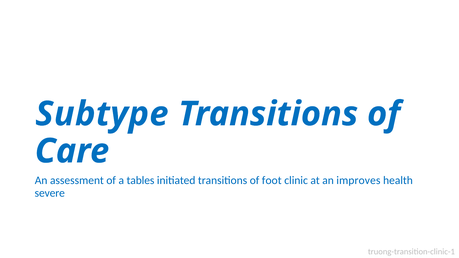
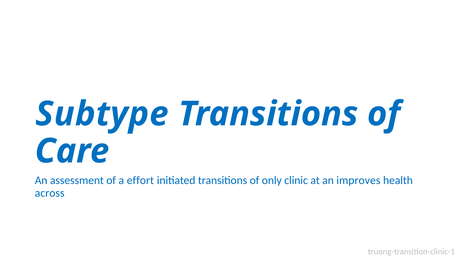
tables: tables -> effort (140, 181)
foot: foot -> only (272, 181)
severe: severe -> across (50, 193)
